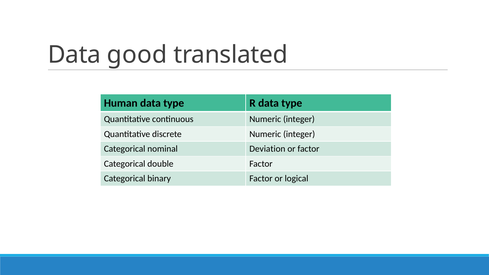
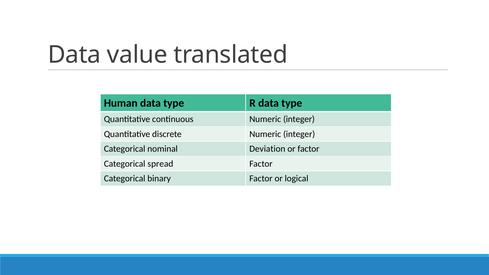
good: good -> value (137, 55)
double: double -> spread (160, 164)
